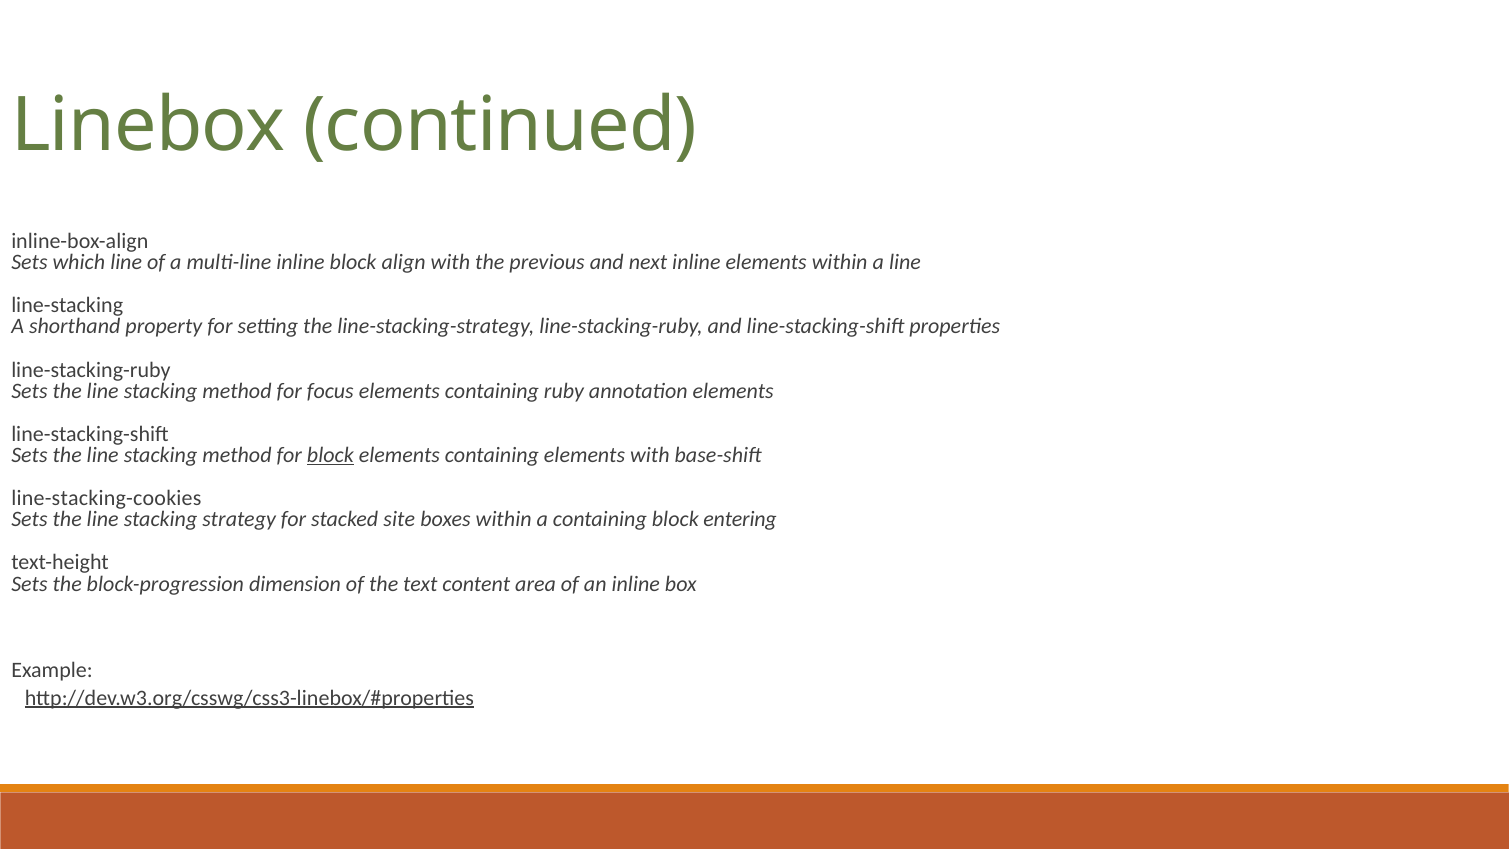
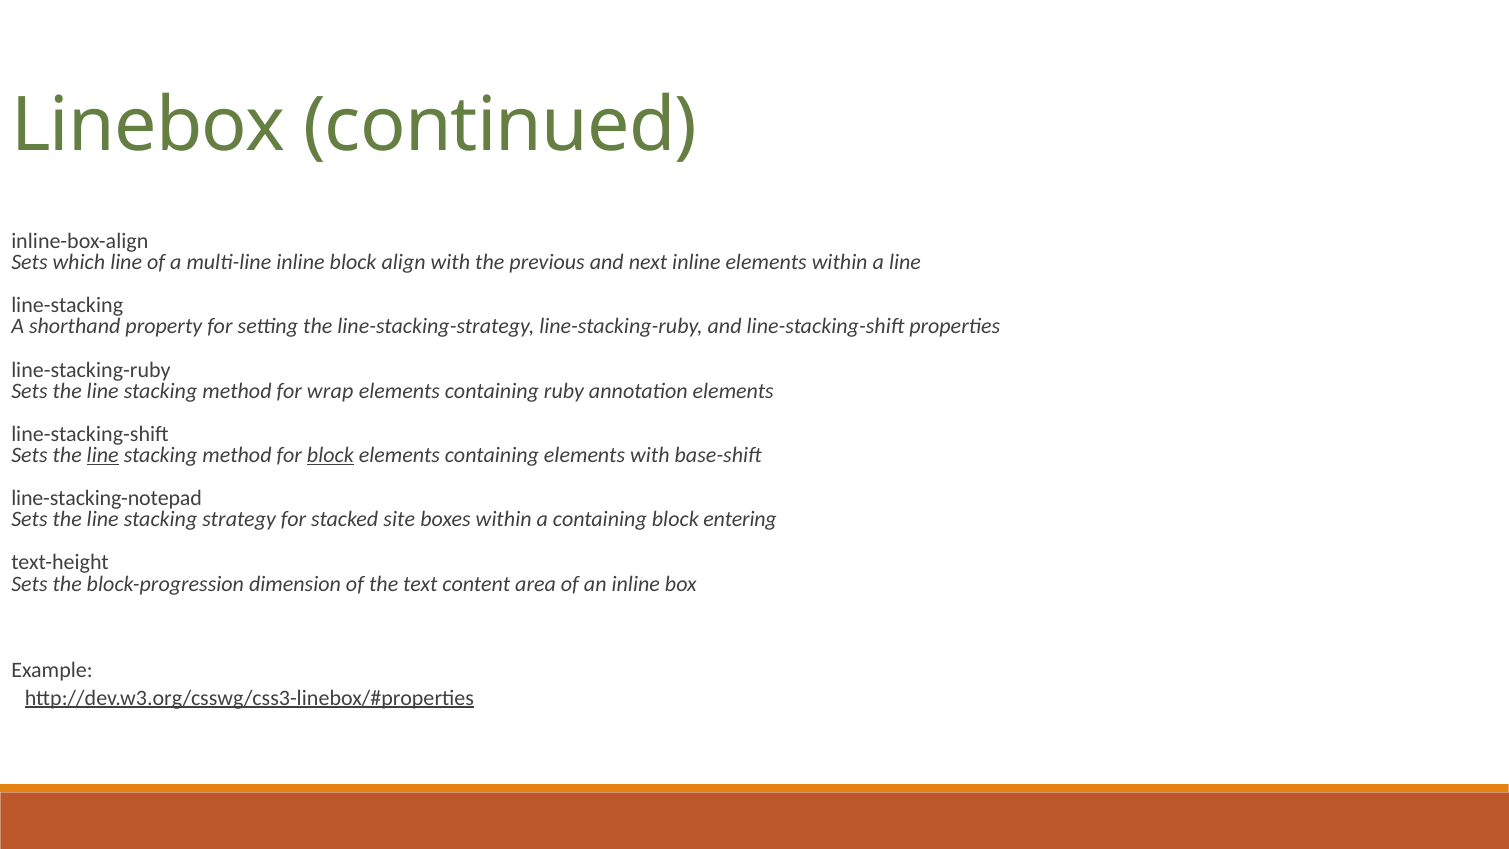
focus: focus -> wrap (330, 391)
line underline: none -> present (103, 455)
line-stacking-cookies: line-stacking-cookies -> line-stacking-notepad (107, 498)
